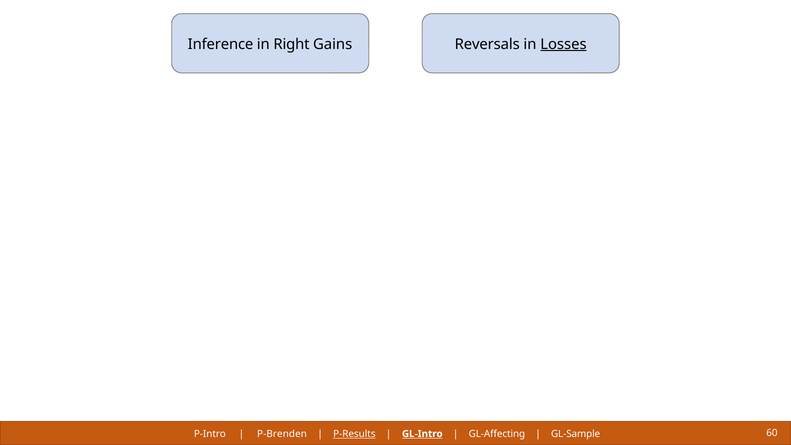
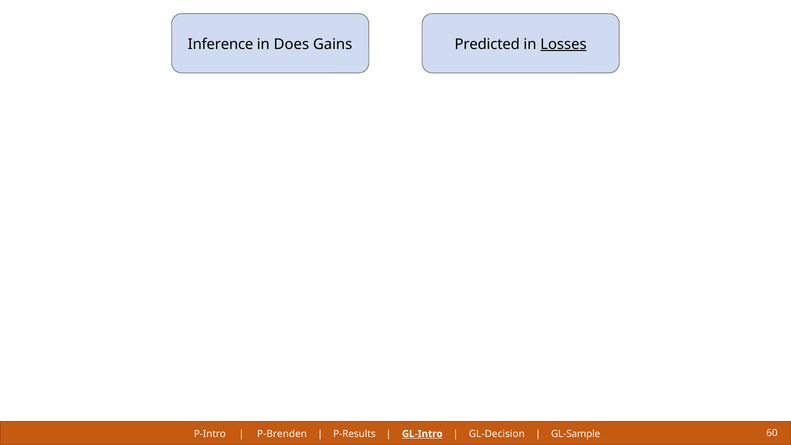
Right: Right -> Does (291, 44)
Reversals: Reversals -> Predicted (487, 44)
P-Results underline: present -> none (354, 434)
GL-Affecting: GL-Affecting -> GL-Decision (497, 434)
